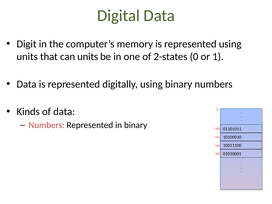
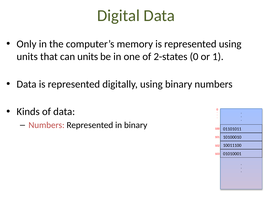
Digit: Digit -> Only (27, 44)
